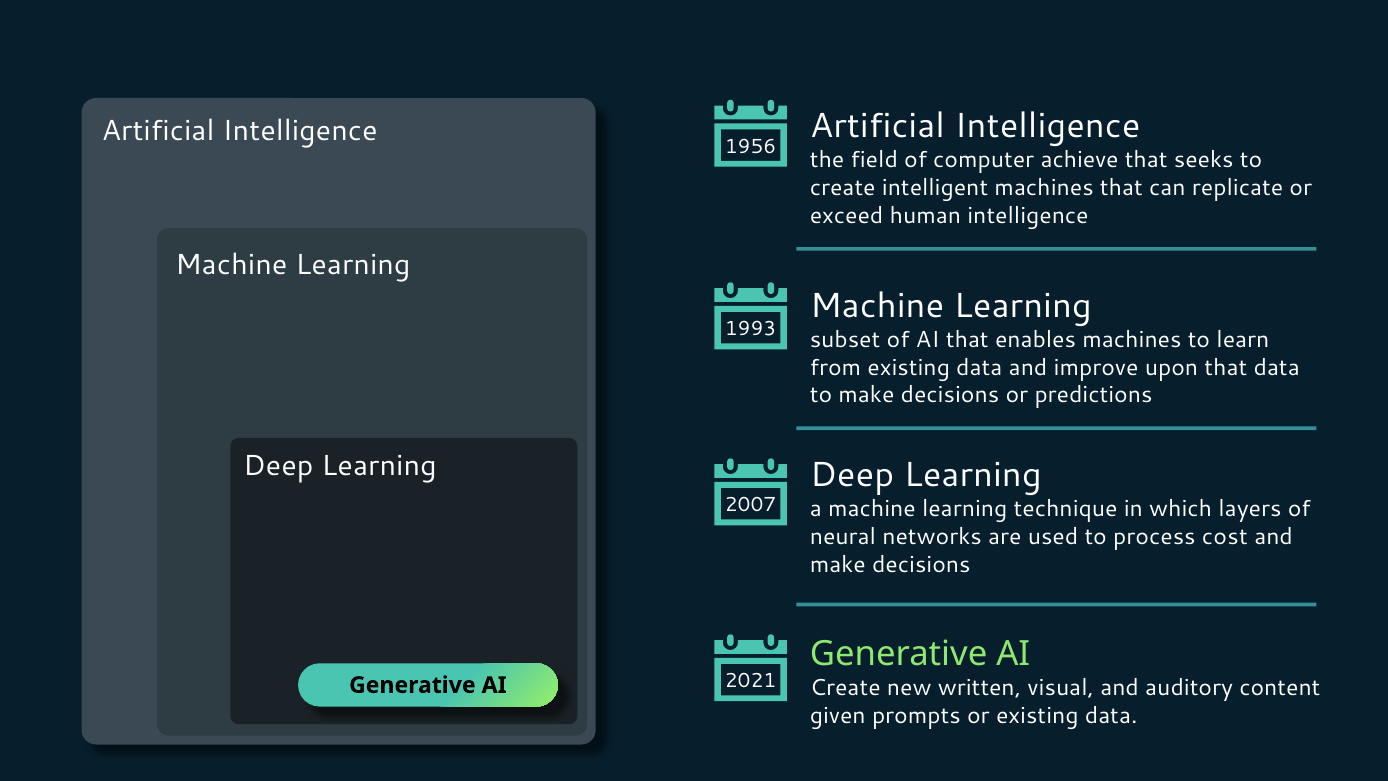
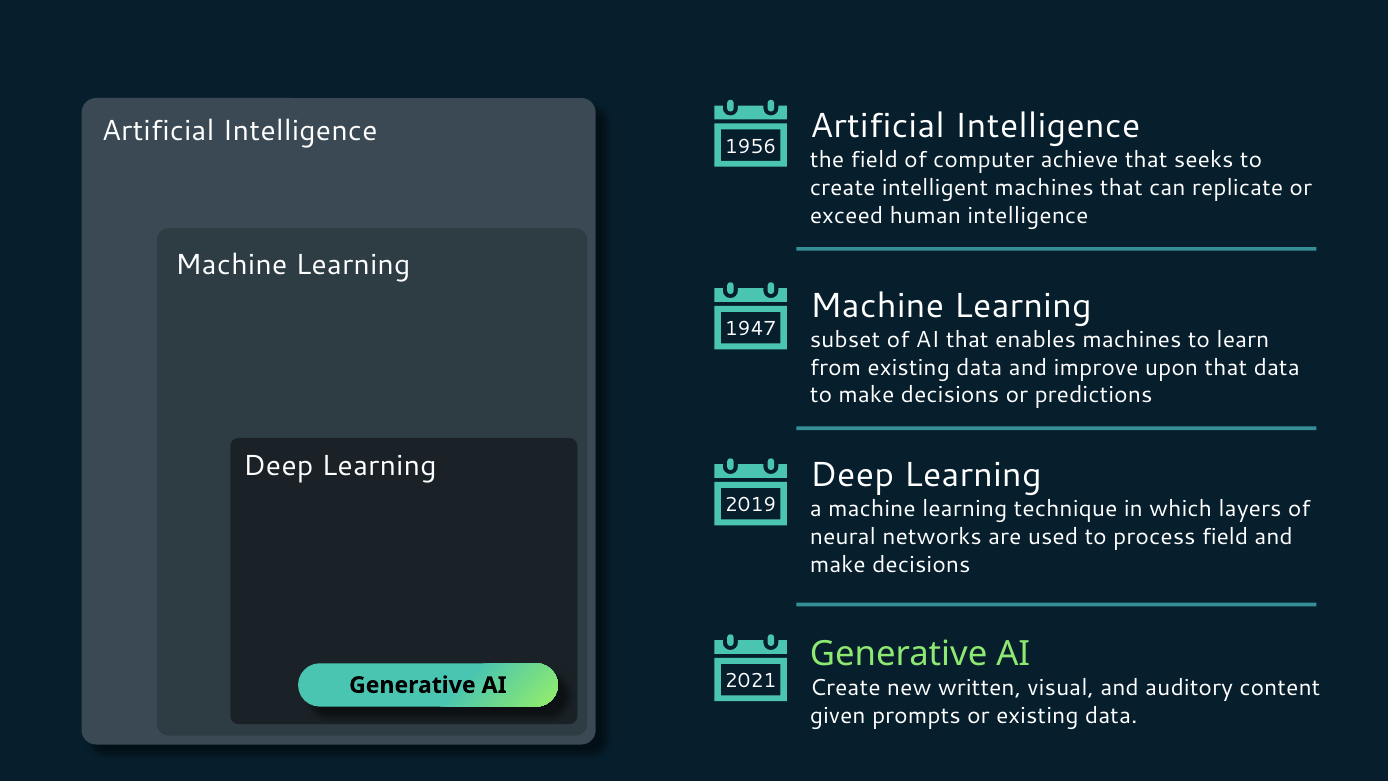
1993: 1993 -> 1947 (751, 329)
2007: 2007 -> 2019 (751, 505)
process cost: cost -> field (1225, 537)
